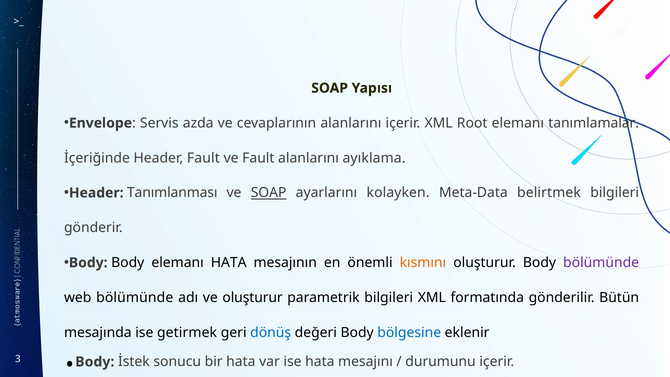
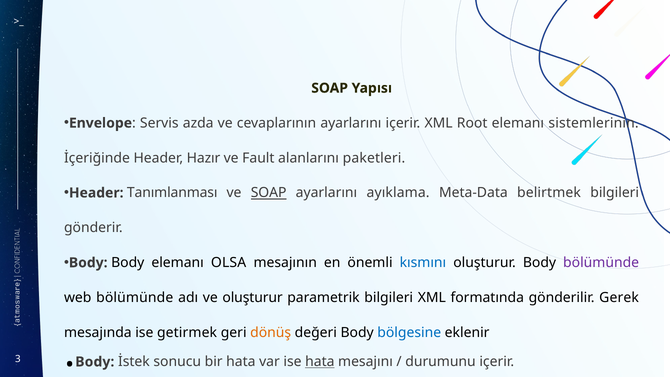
cevaplarının alanlarını: alanlarını -> ayarlarını (351, 123)
tanımlamalar: tanımlamalar -> sistemlerinin (594, 123)
Header Fault: Fault -> Hazır (204, 158)
ayıklama: ayıklama -> paketleri (374, 158)
kolayken: kolayken -> ayıklama (398, 193)
elemanı HATA: HATA -> OLSA (229, 263)
kısmını colour: orange -> blue (423, 263)
Bütün: Bütün -> Gerek (619, 297)
dönüş colour: blue -> orange (271, 332)
hata underline: none -> present (320, 362)
